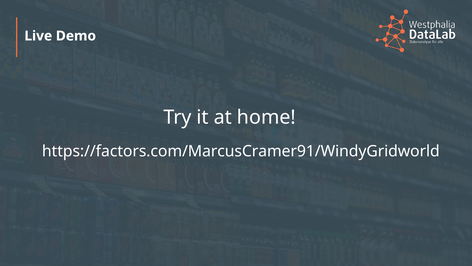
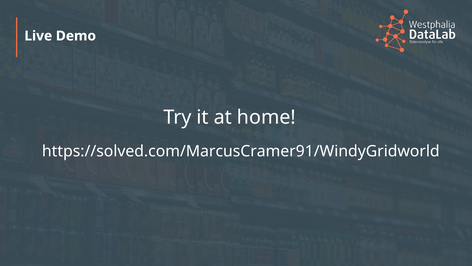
https://factors.com/MarcusCramer91/WindyGridworld: https://factors.com/MarcusCramer91/WindyGridworld -> https://solved.com/MarcusCramer91/WindyGridworld (241, 151)
